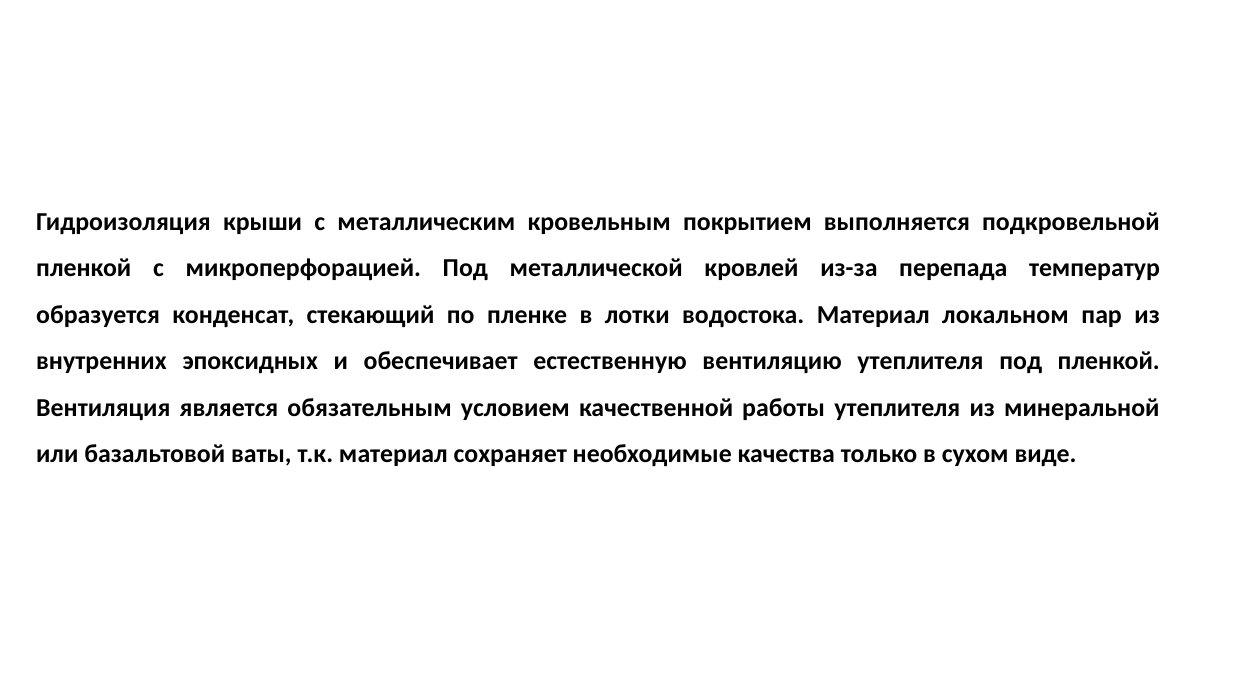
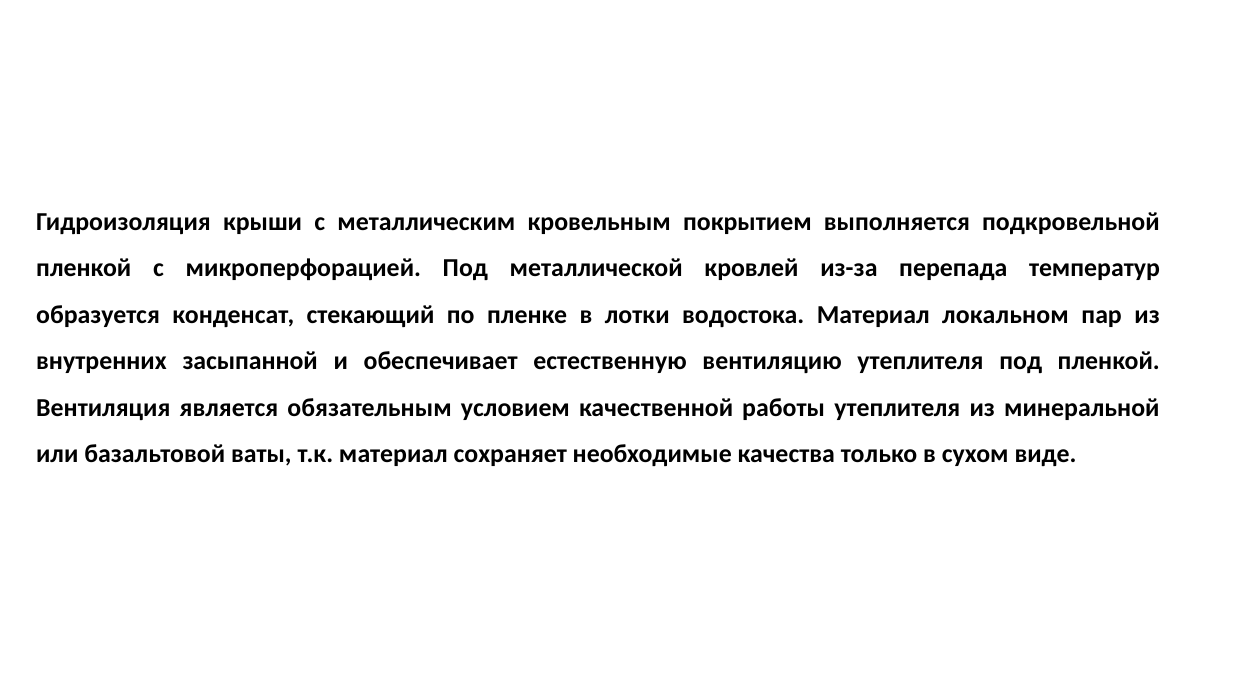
эпоксидных: эпоксидных -> засыпанной (250, 362)
